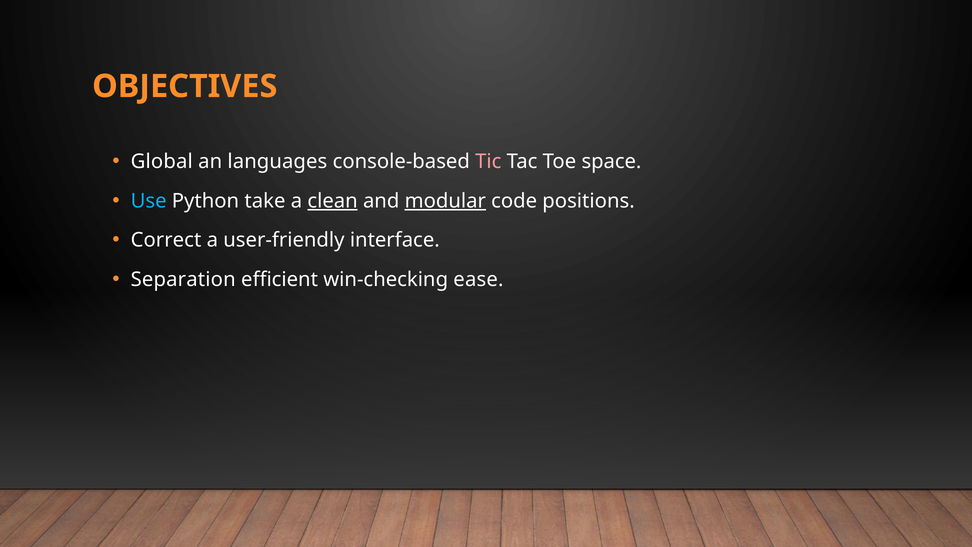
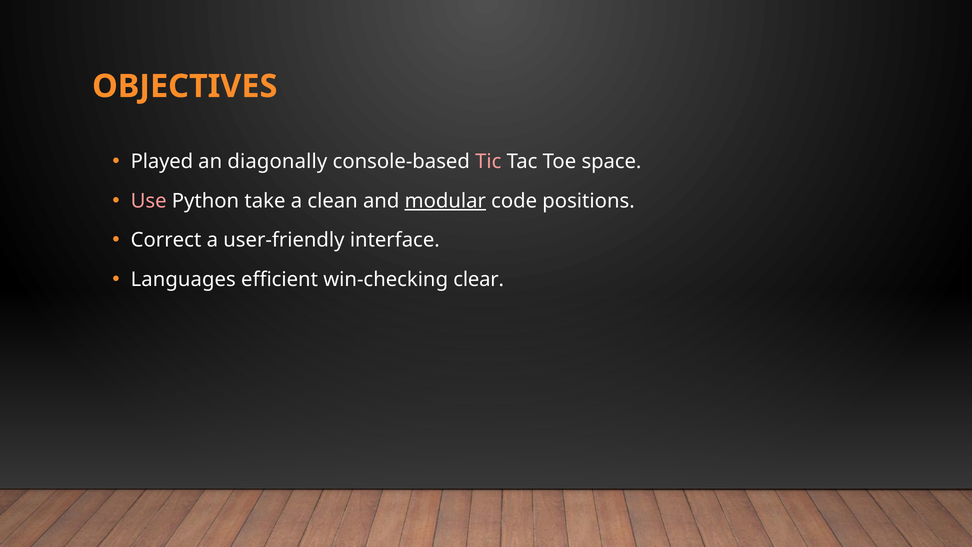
Global: Global -> Played (162, 162)
languages: languages -> diagonally (277, 162)
Use colour: light blue -> pink (149, 201)
clean underline: present -> none (333, 201)
Separation: Separation -> Languages (183, 279)
ease: ease -> clear (479, 279)
